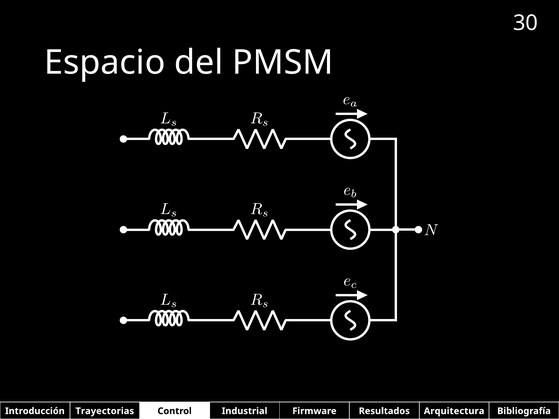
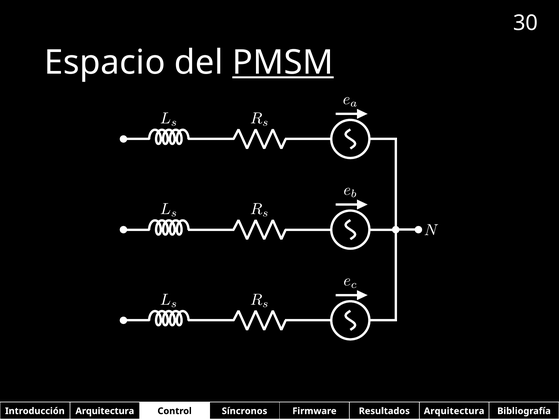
PMSM underline: none -> present (283, 63)
Introducción Trayectorias: Trayectorias -> Arquitectura (105, 411)
Industrial: Industrial -> Síncronos (245, 411)
